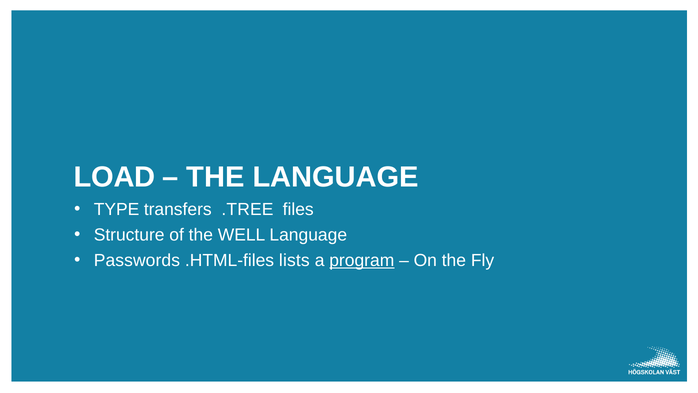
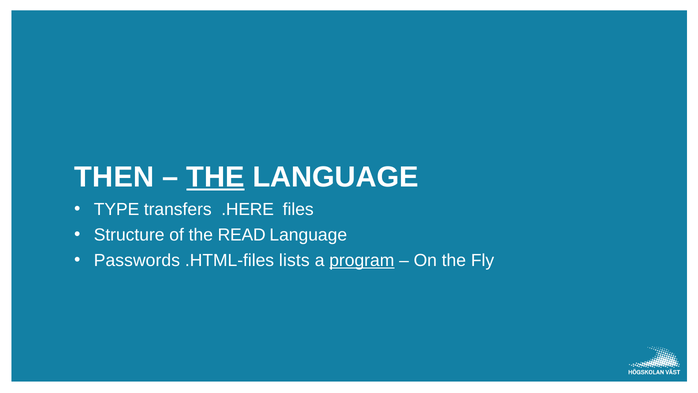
LOAD: LOAD -> THEN (114, 177)
THE underline: none -> present (216, 177)
.TREE: .TREE -> .HERE (248, 209)
WELL: WELL -> READ (242, 235)
